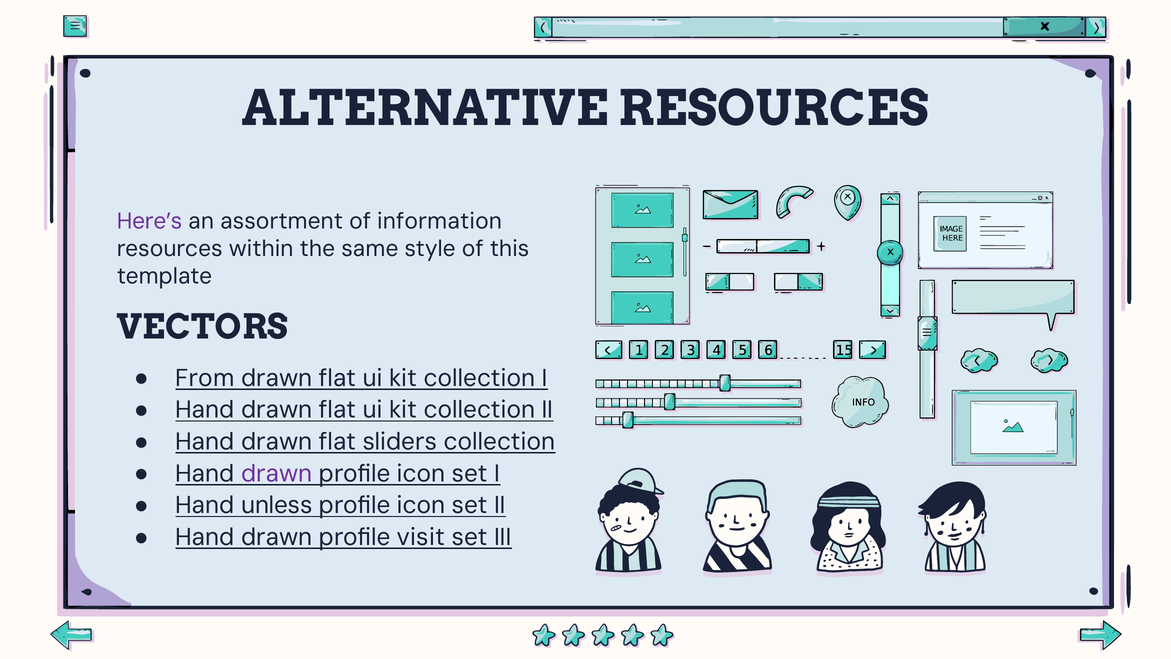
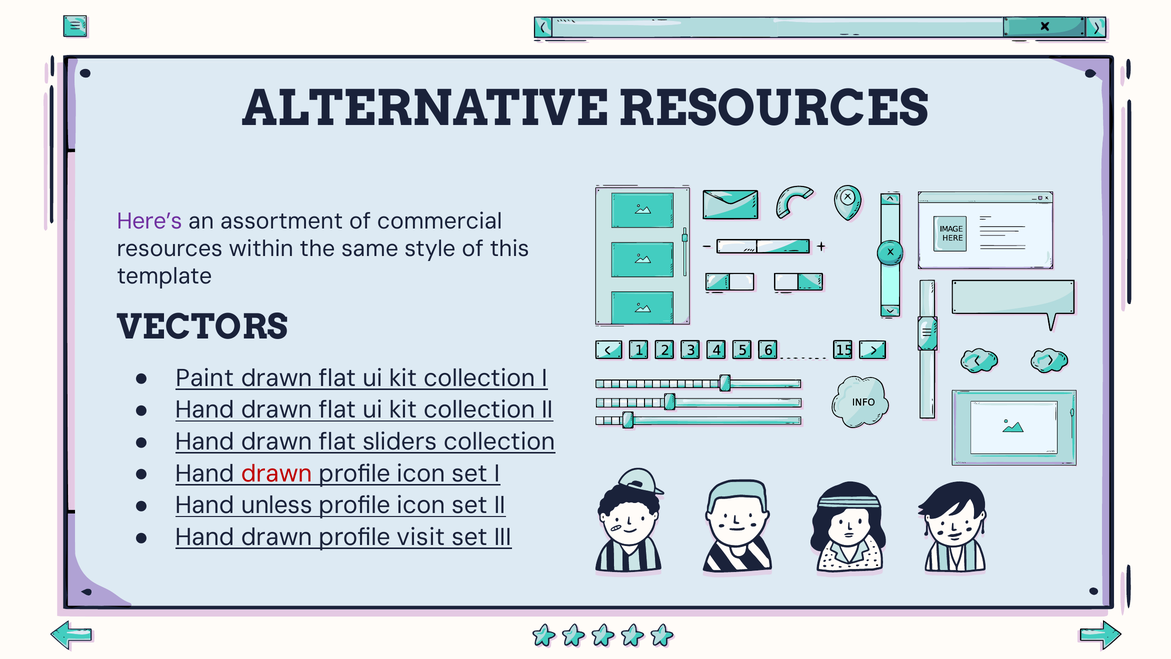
information: information -> commercial (440, 221)
From: From -> Paint (205, 378)
drawn colour: purple -> red (277, 473)
